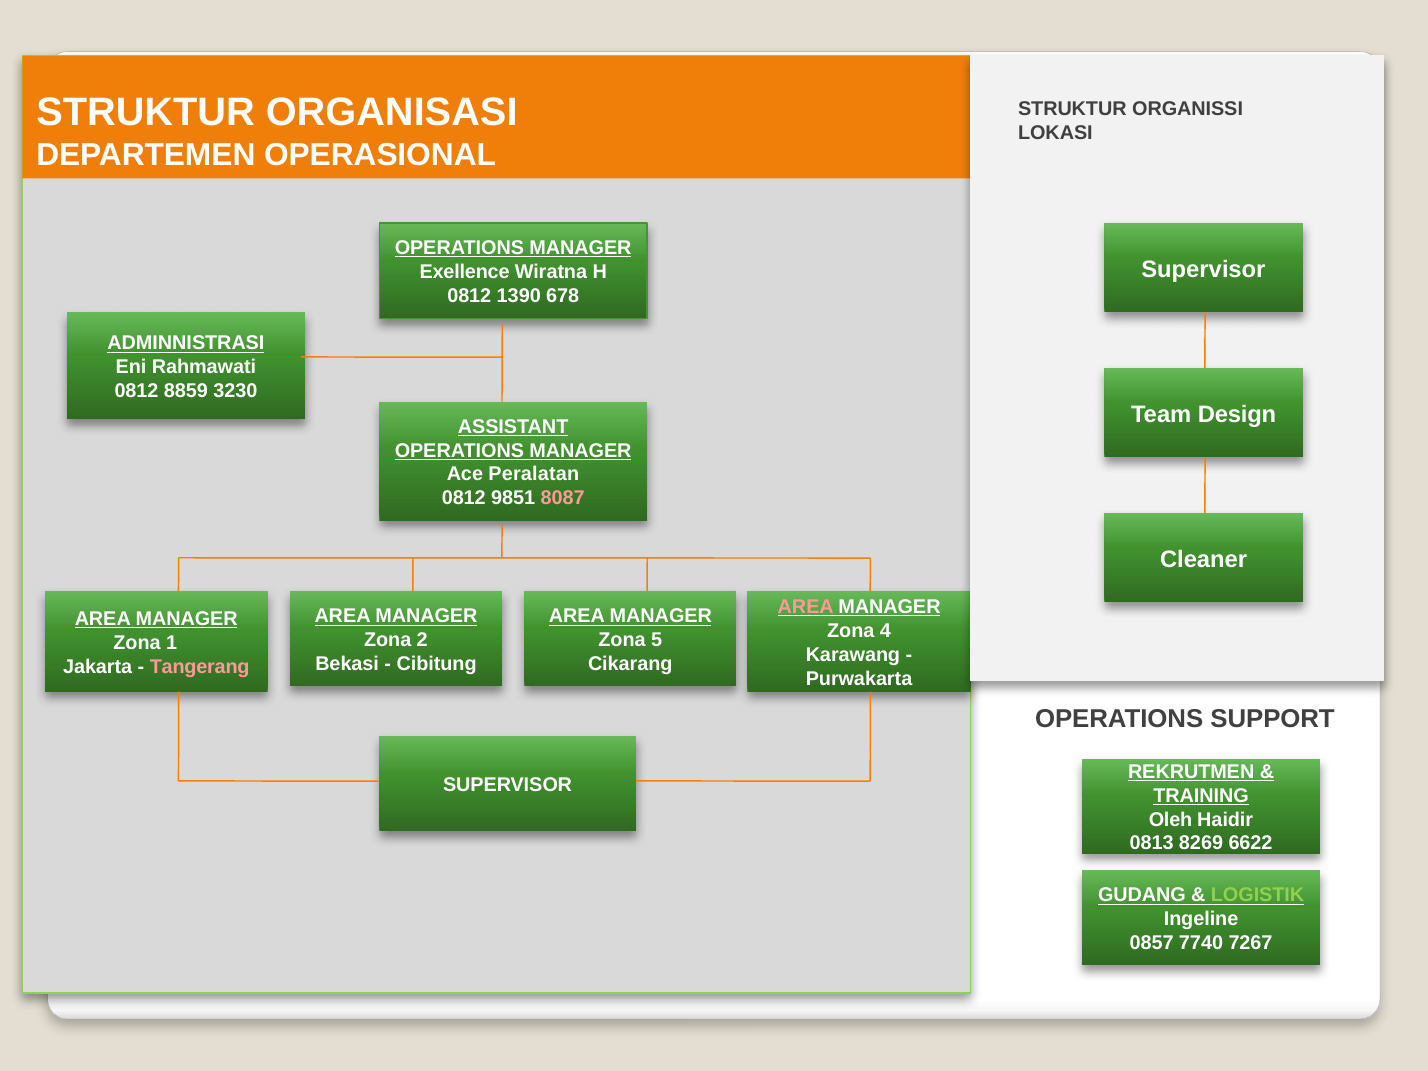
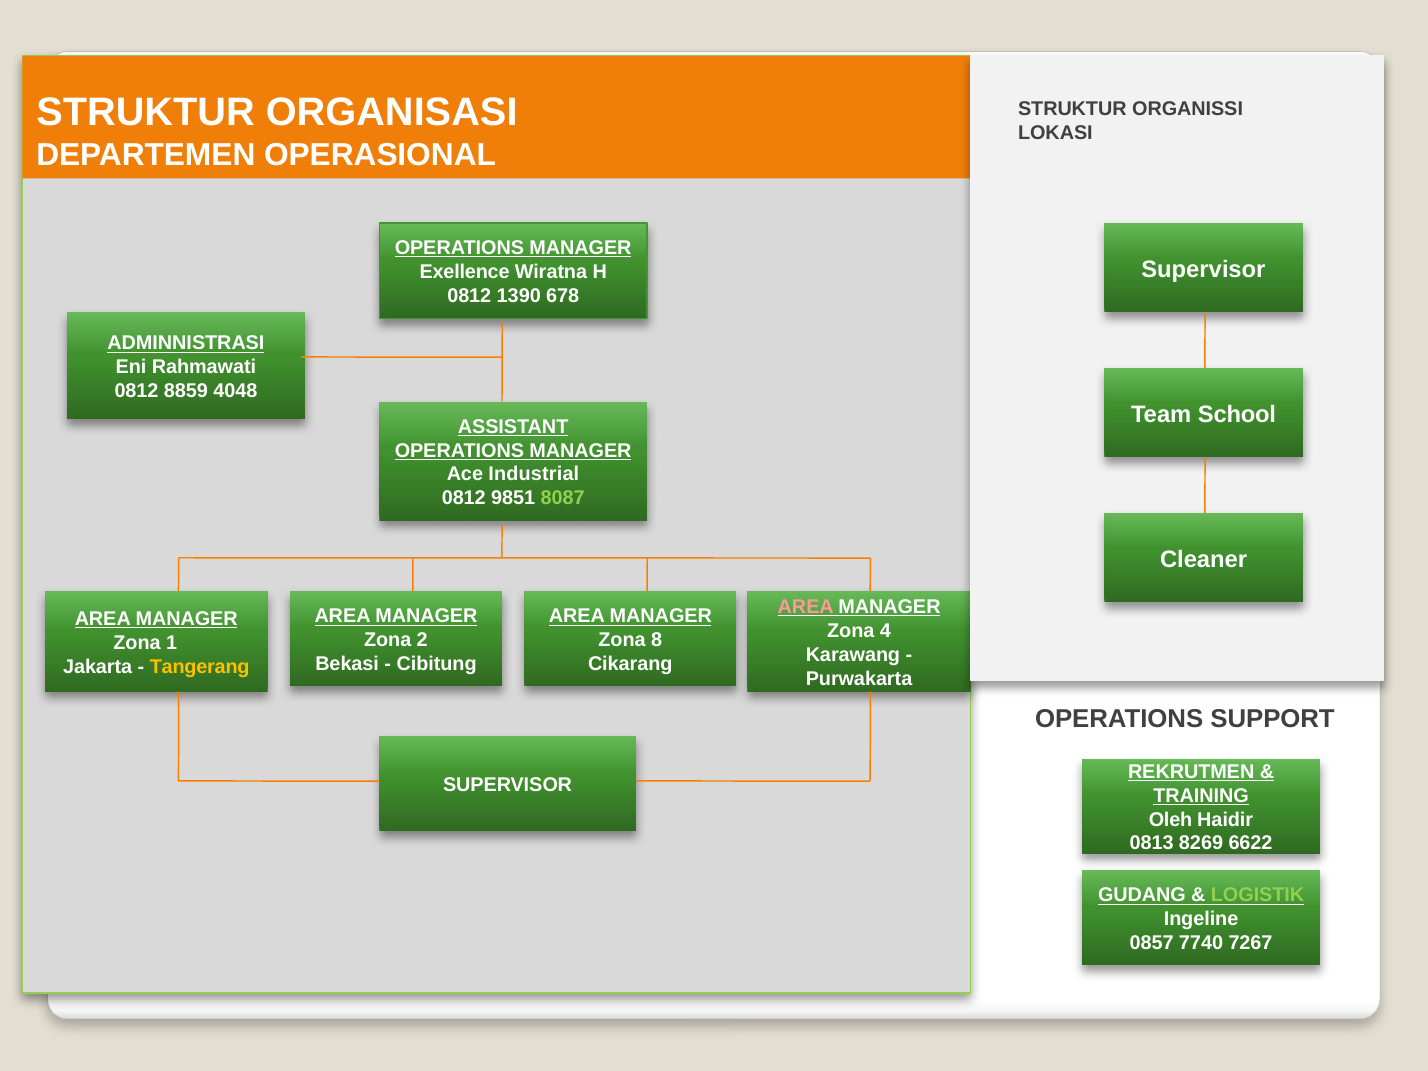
3230: 3230 -> 4048 (235, 391)
Design: Design -> School (1237, 414)
Peralatan: Peralatan -> Industrial (534, 474)
8087 colour: pink -> light green (563, 498)
5: 5 -> 8 (657, 640)
Tangerang colour: pink -> yellow (200, 667)
